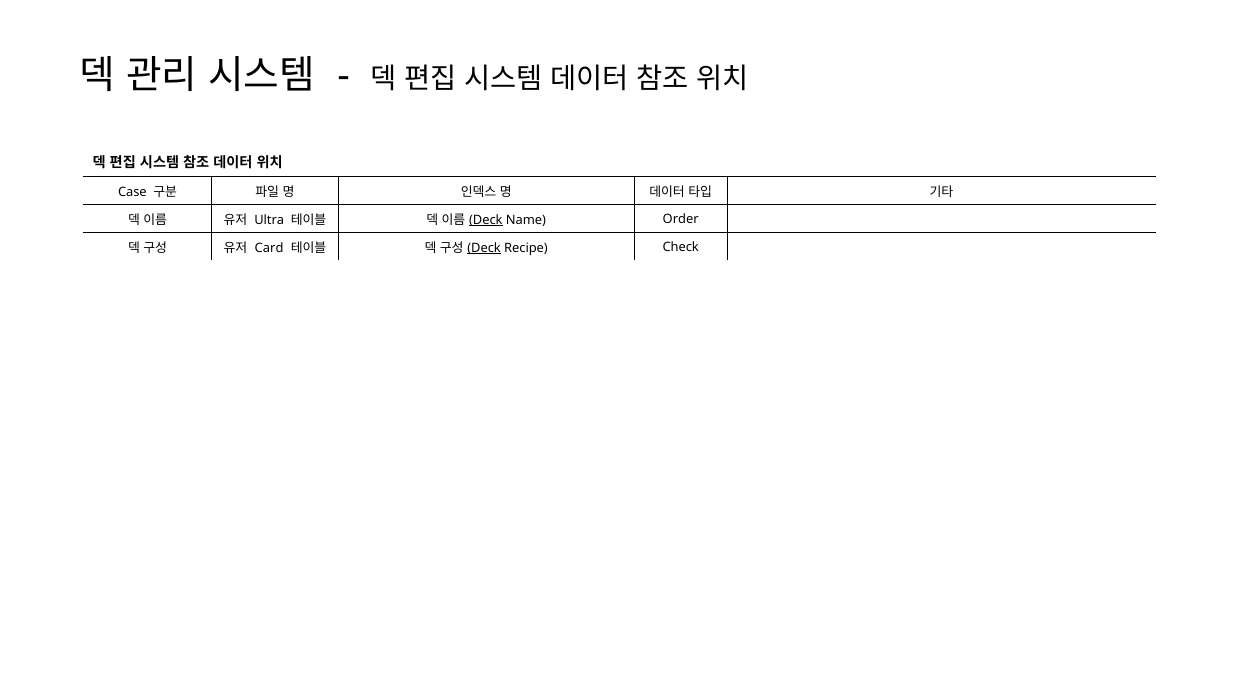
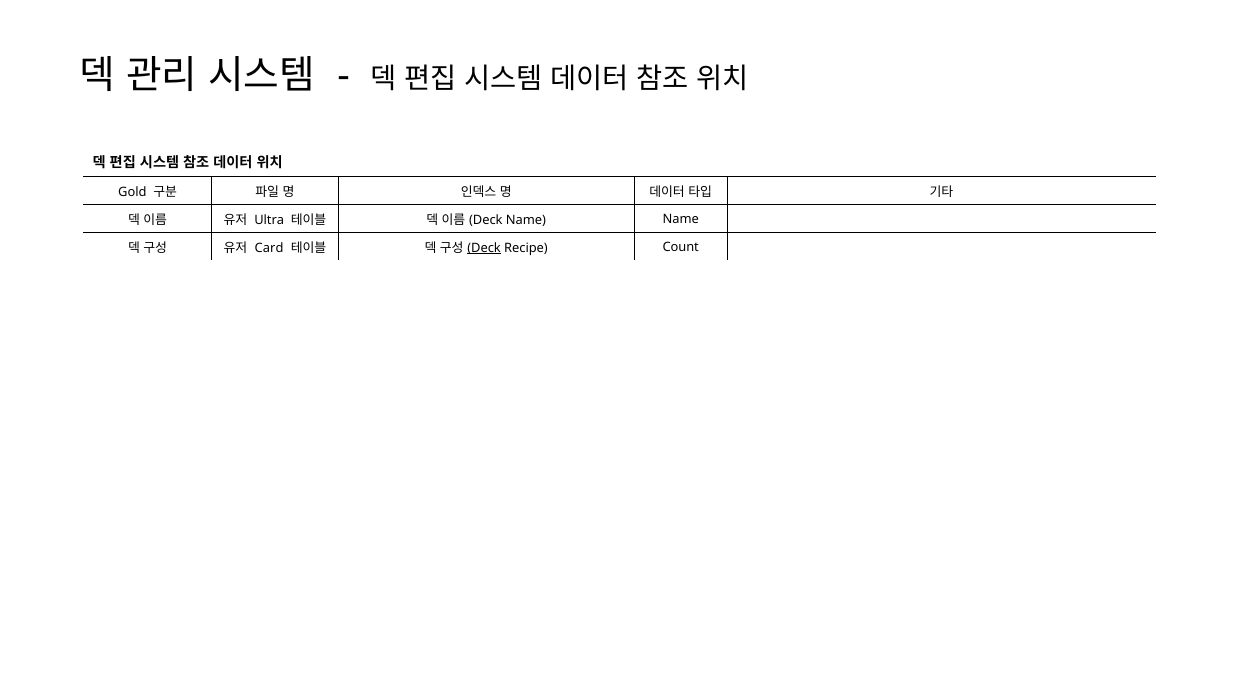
Case: Case -> Gold (132, 192)
Deck underline: present -> none (486, 220)
Name Order: Order -> Name (681, 219)
Check: Check -> Count (681, 247)
